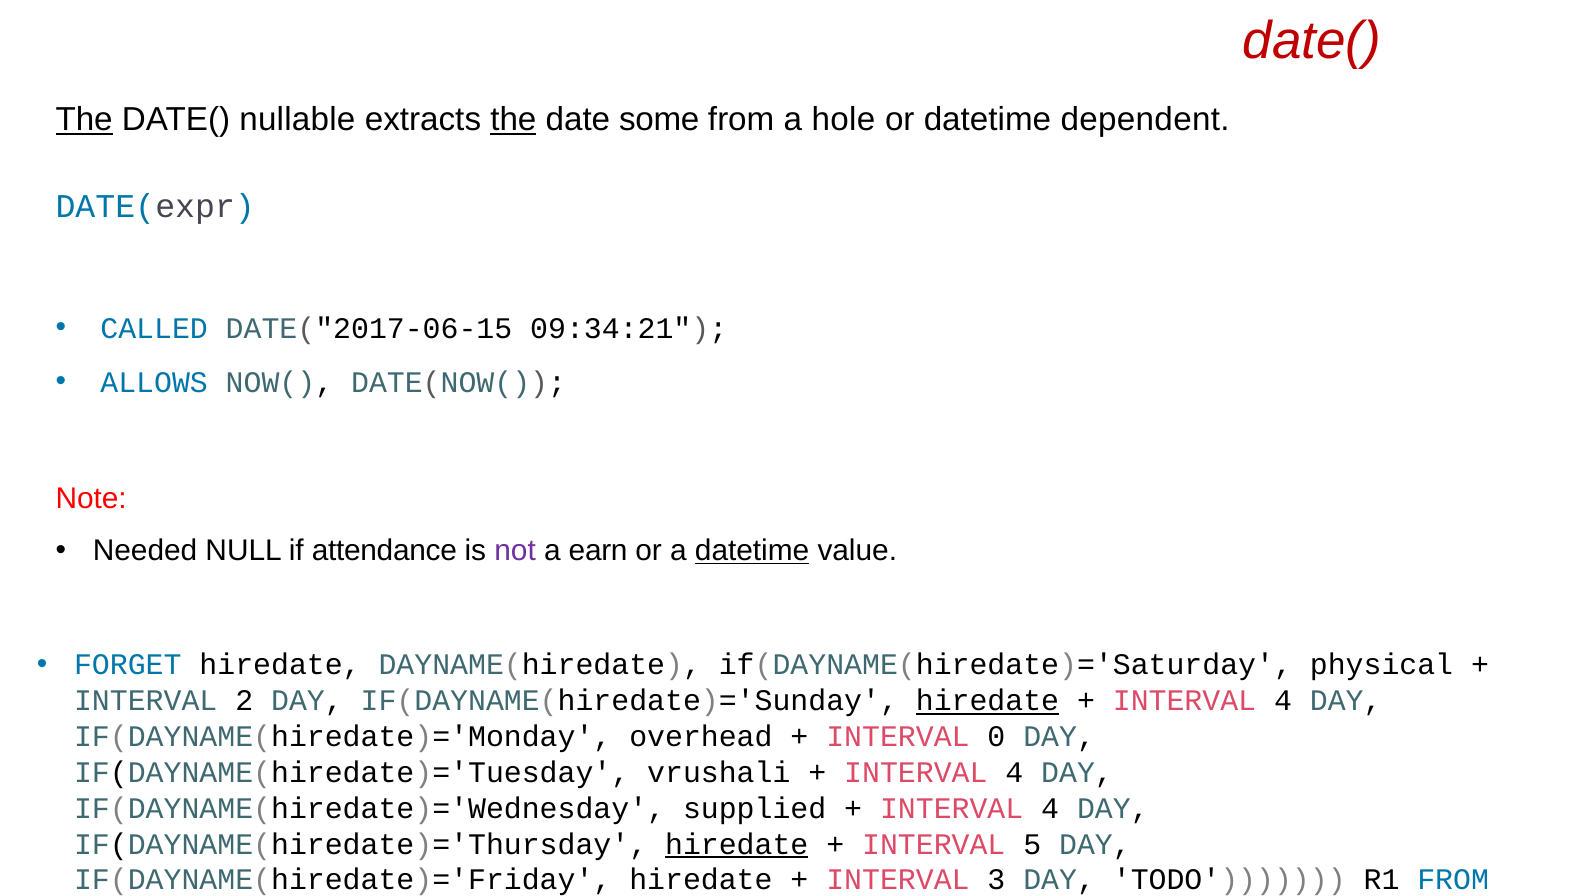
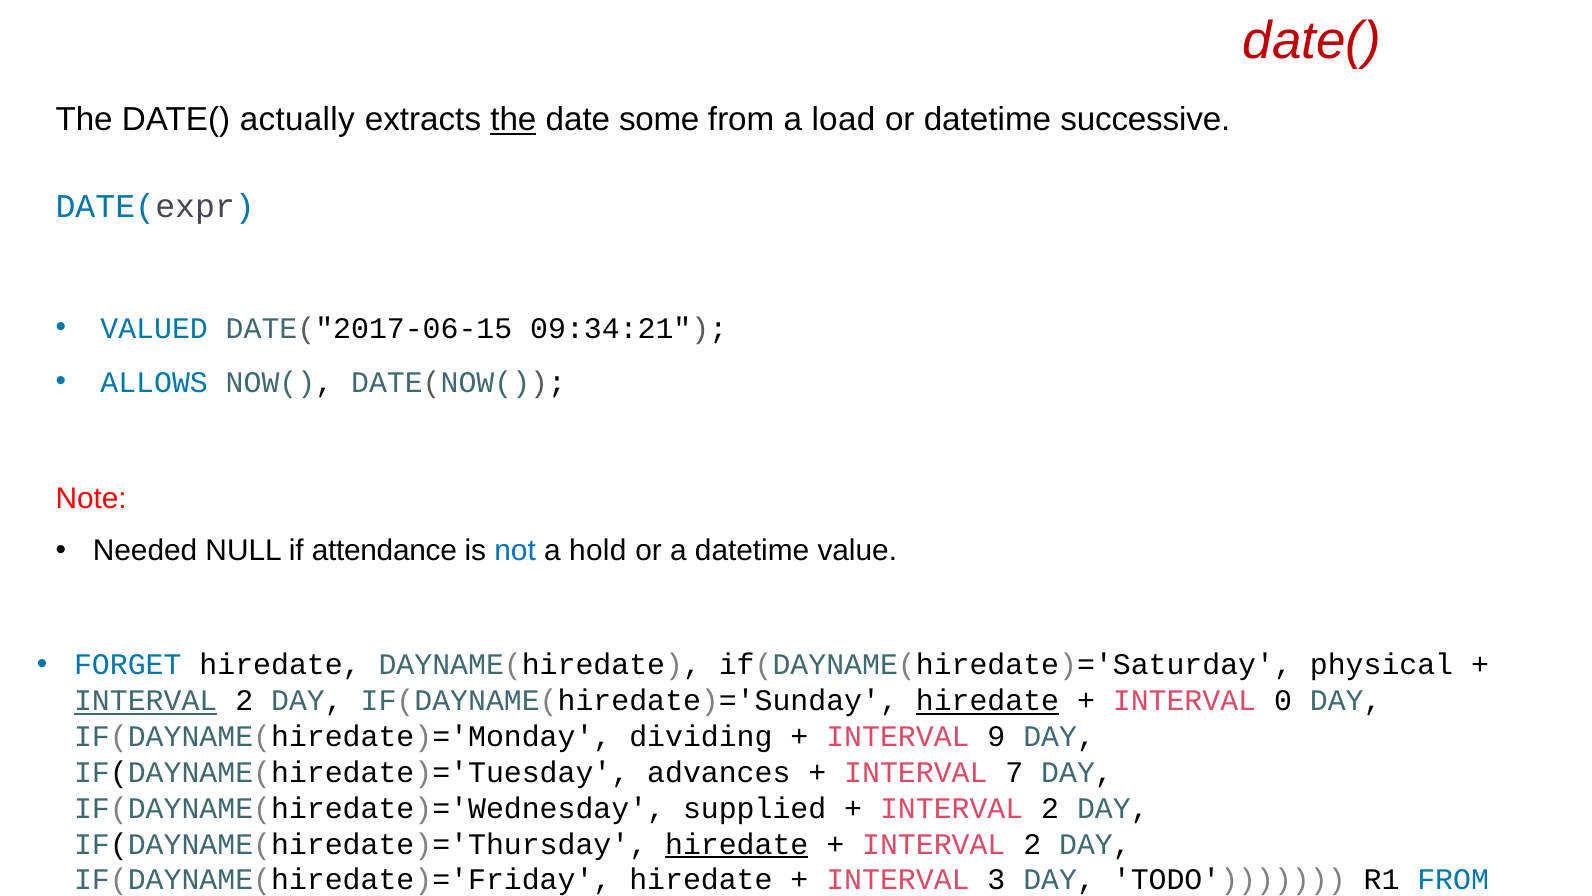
The underline: present -> none (84, 120)
nullable: nullable -> actually (297, 120)
hole: hole -> load (843, 120)
dependent: dependent -> successive (1145, 120)
CALLED: CALLED -> VALUED (154, 328)
not colour: purple -> blue (515, 550)
earn: earn -> hold (598, 550)
datetime underline: present -> none (752, 550)
INTERVAL underline: none -> present (146, 700)
4: 4 -> 0 (1283, 700)
overhead: overhead -> dividing (701, 736)
0: 0 -> 9 (996, 736)
vrushali: vrushali -> advances (719, 772)
4: 4 -> 7 (1014, 772)
4: 4 -> 2 (1050, 808)
5: 5 -> 2 (1032, 844)
